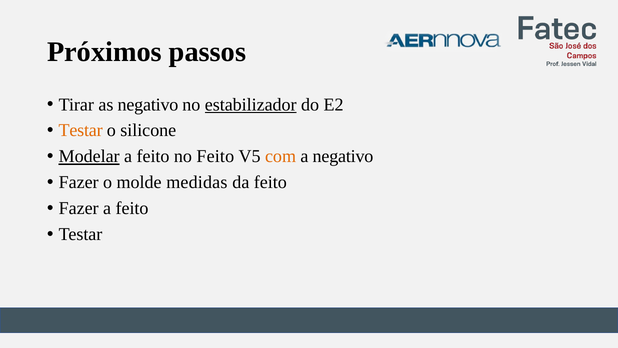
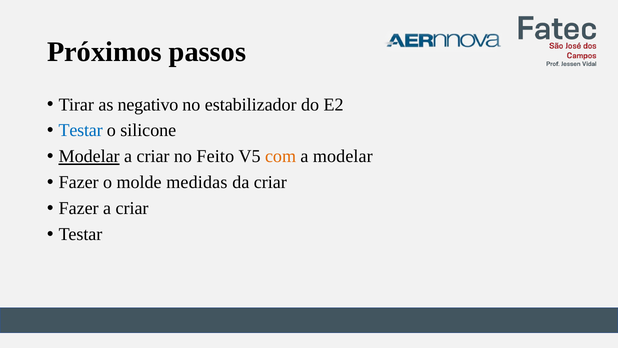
estabilizador underline: present -> none (251, 104)
Testar colour: orange -> blue (81, 130)
feito: feito -> criar (153, 156)
a negativo: negativo -> modelar (343, 156)
da feito: feito -> criar (270, 182)
Fazer a feito: feito -> criar (132, 208)
